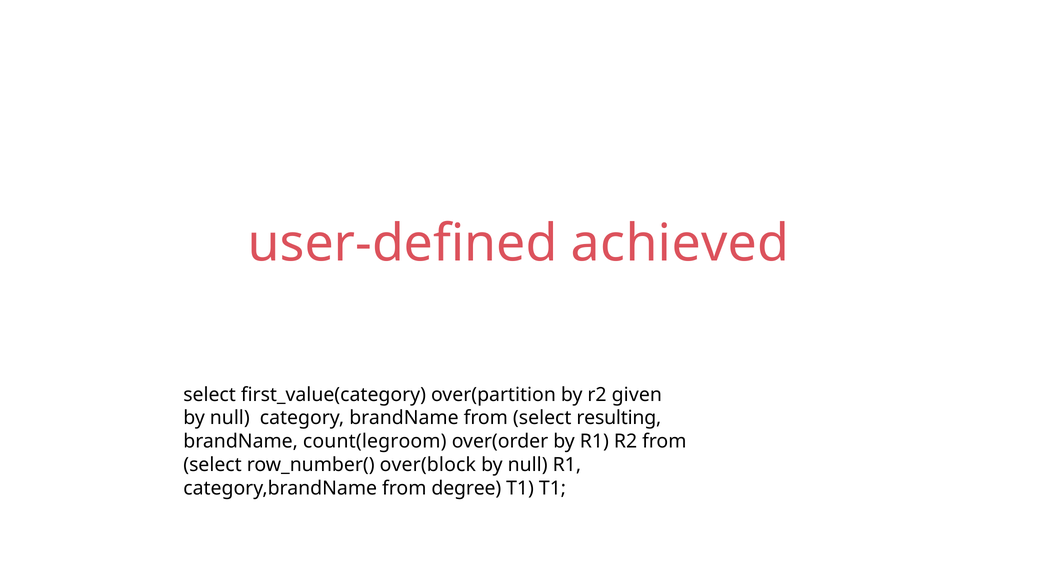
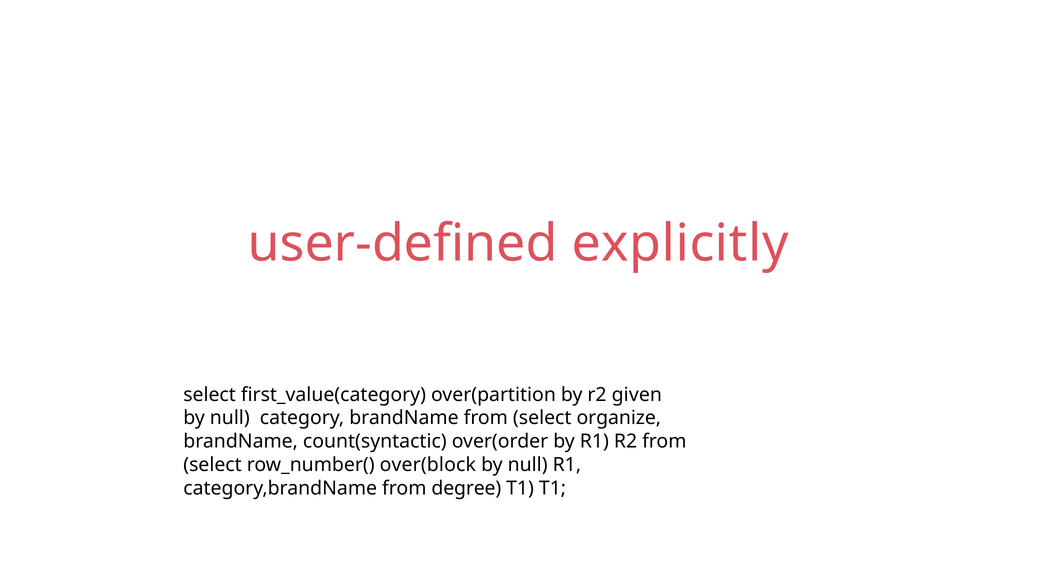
achieved: achieved -> explicitly (680, 243)
resulting: resulting -> organize (619, 418)
count(legroom: count(legroom -> count(syntactic (375, 441)
